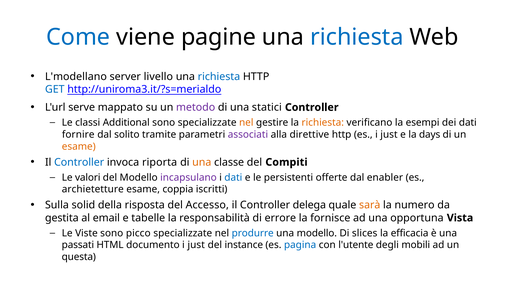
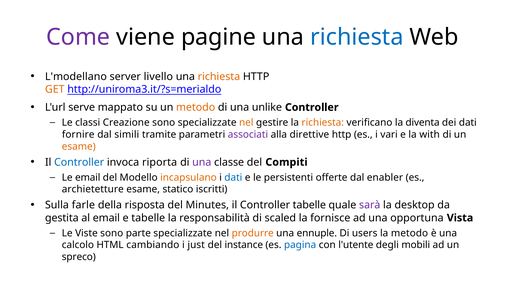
Come colour: blue -> purple (78, 37)
richiesta colour: blue -> orange (219, 77)
GET colour: blue -> orange (55, 90)
metodo colour: purple -> orange (196, 108)
statici: statici -> unlike (267, 108)
Additional: Additional -> Creazione (126, 123)
esempi: esempi -> diventa (423, 123)
solito: solito -> simili (127, 135)
es i just: just -> vari (389, 135)
days: days -> with (430, 135)
una colour: orange -> purple (202, 162)
Le valori: valori -> email (88, 178)
incapsulano colour: purple -> orange (188, 178)
coppia: coppia -> statico (178, 190)
solid: solid -> farle (83, 205)
Accesso: Accesso -> Minutes (207, 205)
Controller delega: delega -> tabelle (309, 205)
sarà colour: orange -> purple (370, 205)
numero: numero -> desktop (415, 205)
errore: errore -> scaled (280, 218)
picco: picco -> parte (138, 234)
produrre colour: blue -> orange (253, 234)
una modello: modello -> ennuple (317, 234)
slices: slices -> users (365, 234)
la efficacia: efficacia -> metodo (410, 234)
passati: passati -> calcolo (78, 245)
documento: documento -> cambiando (153, 245)
questa: questa -> spreco (79, 257)
